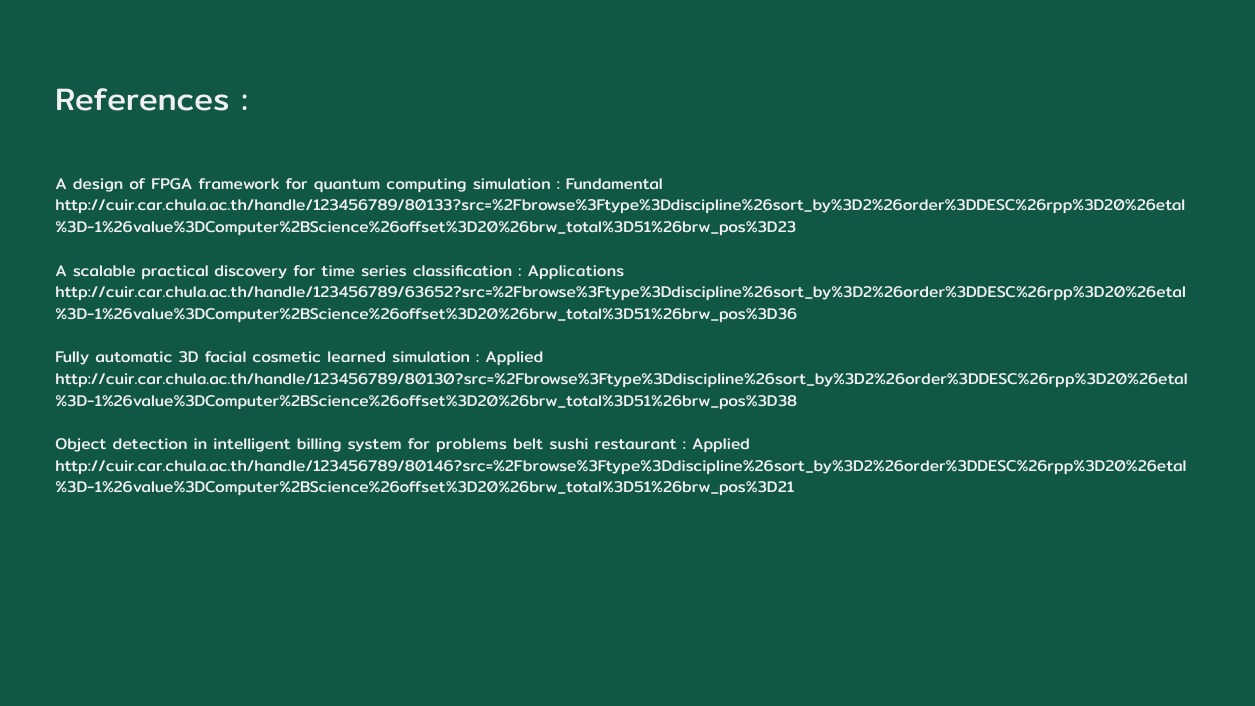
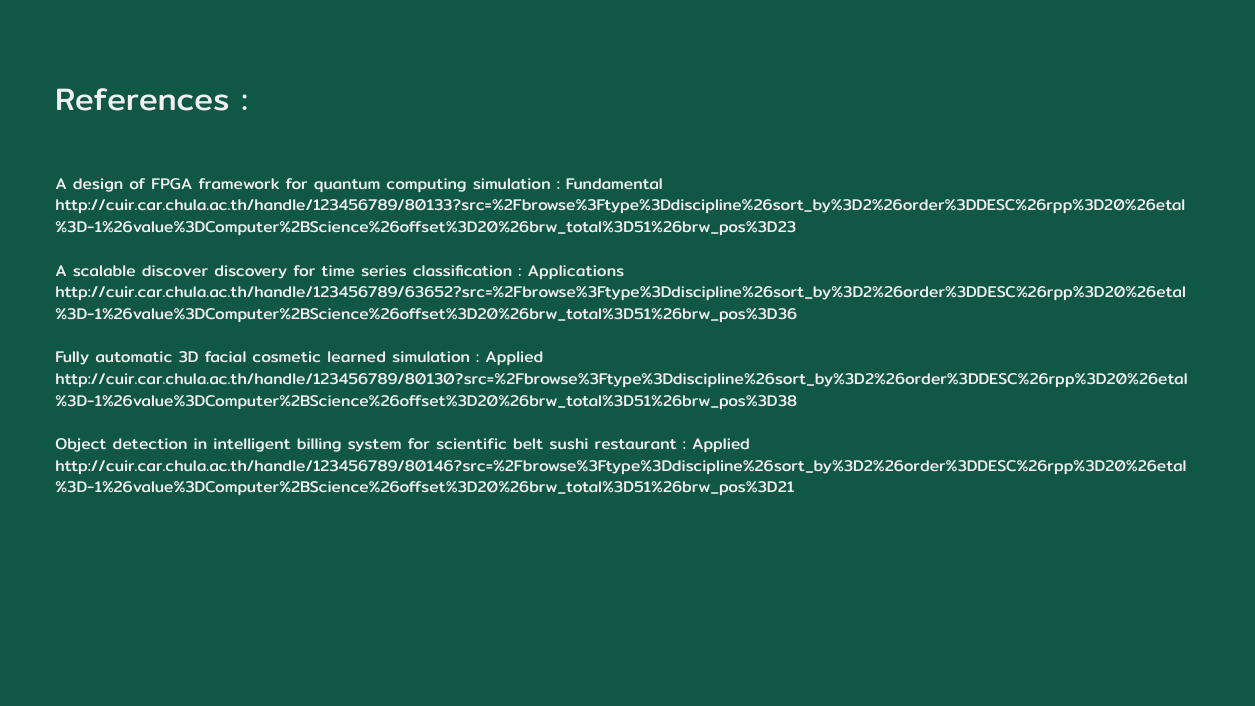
practical: practical -> discover (175, 271)
problems: problems -> scientific (472, 444)
